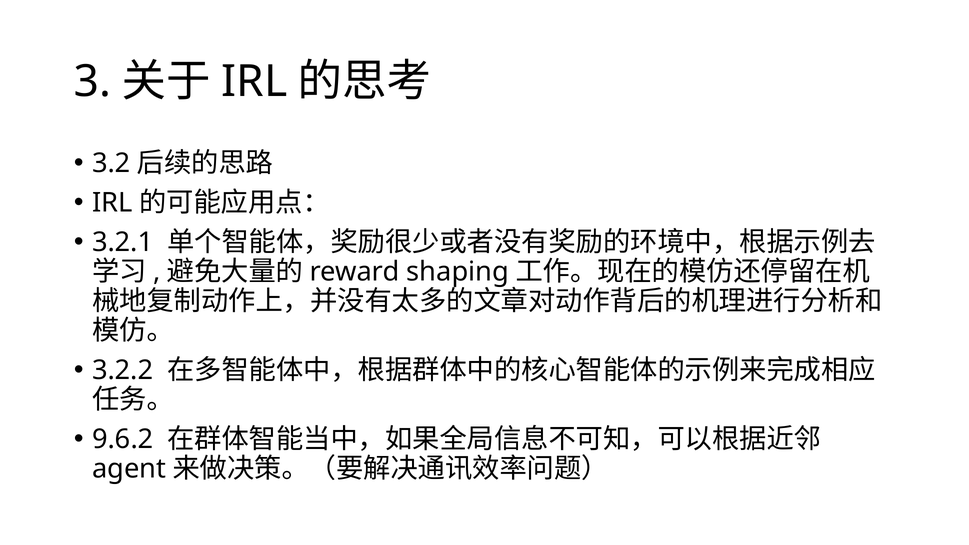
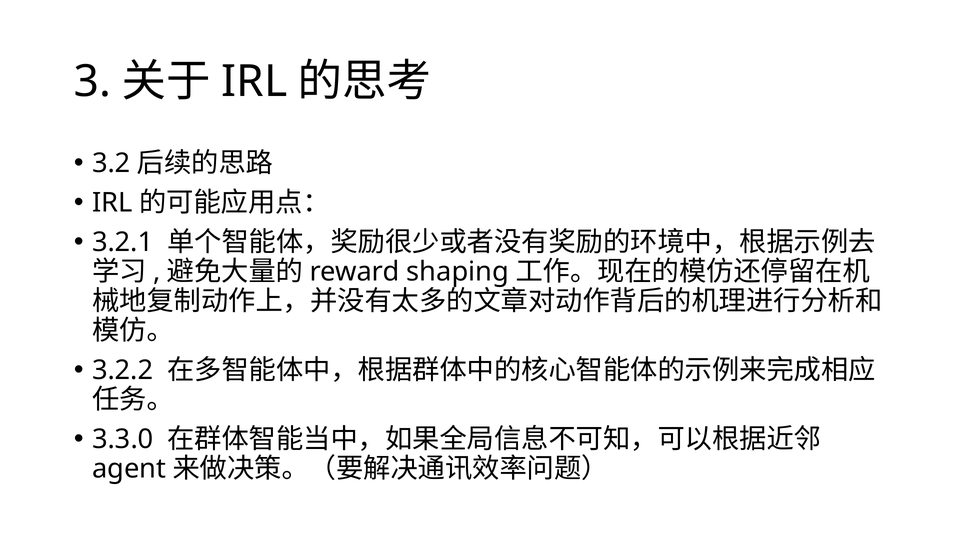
9.6.2: 9.6.2 -> 3.3.0 (123, 439)
